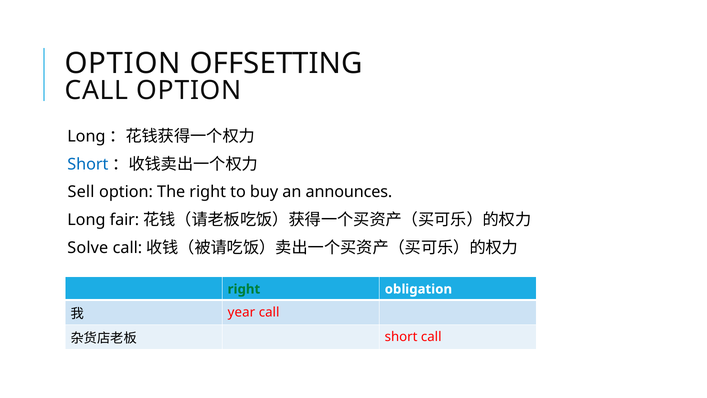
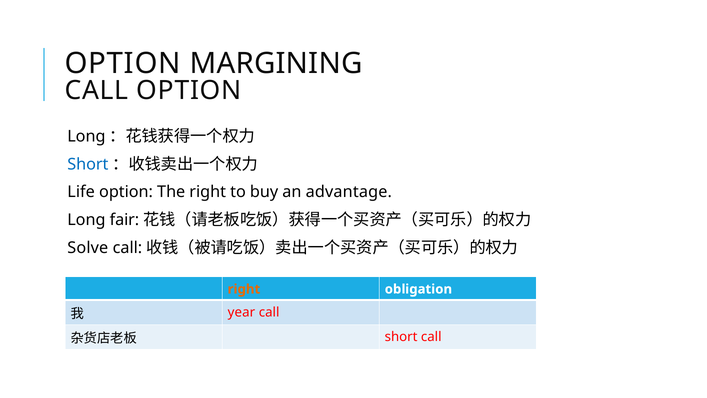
OFFSETTING: OFFSETTING -> MARGINING (276, 63)
Sell: Sell -> Life (81, 192)
announces: announces -> advantage (349, 192)
right colour: green -> orange (244, 289)
